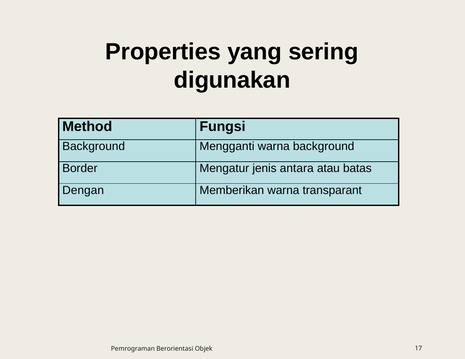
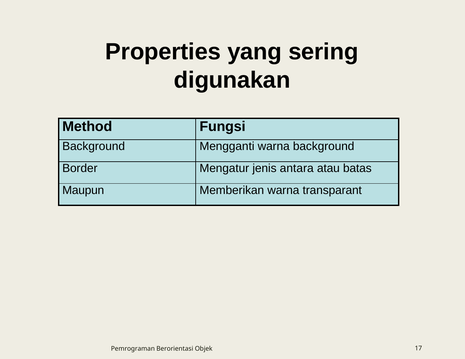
Dengan: Dengan -> Maupun (83, 190)
